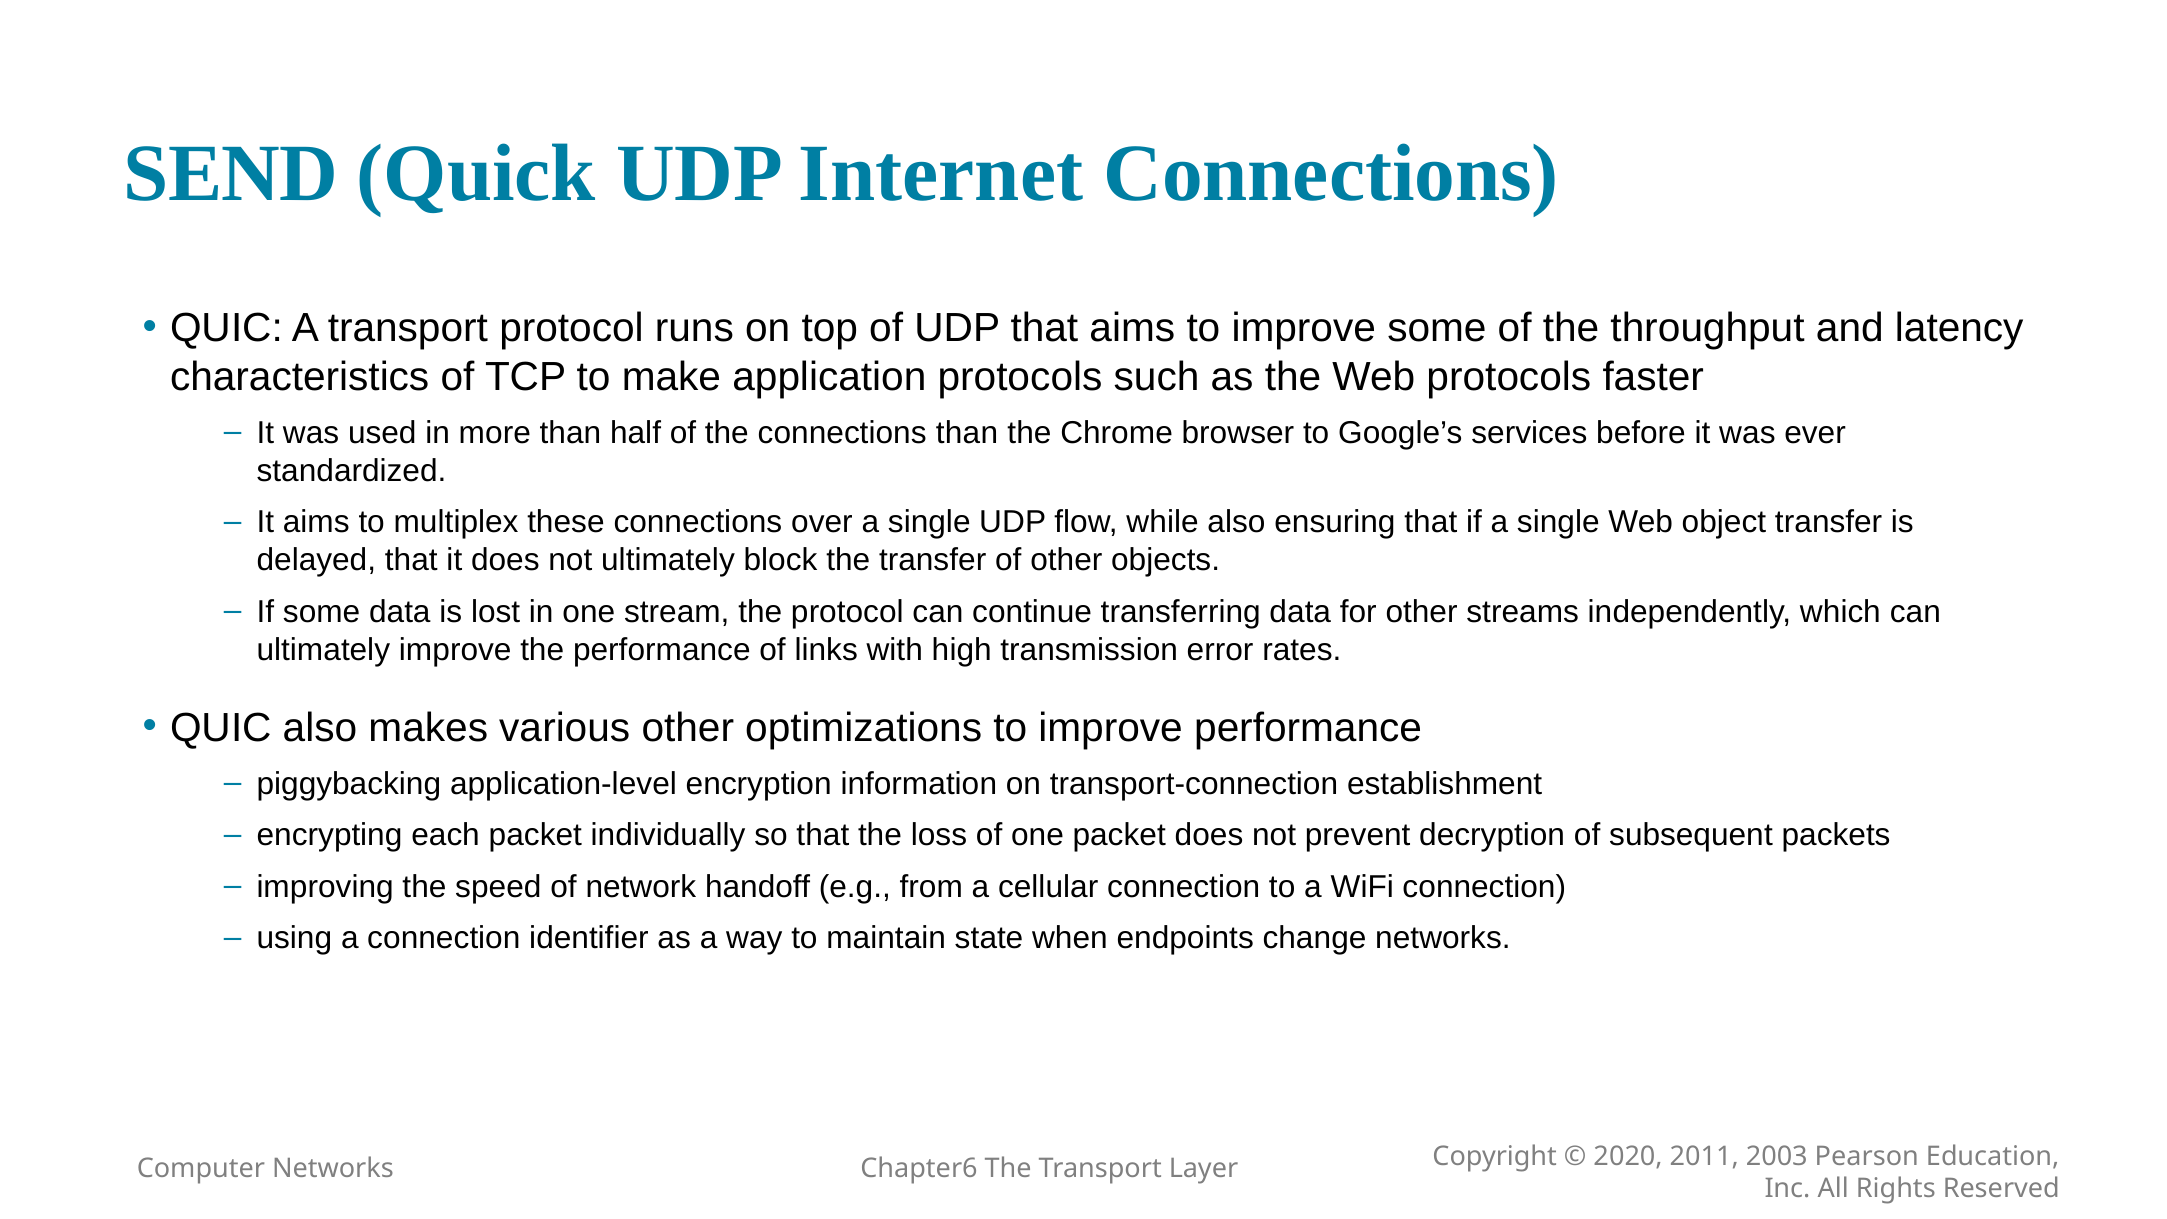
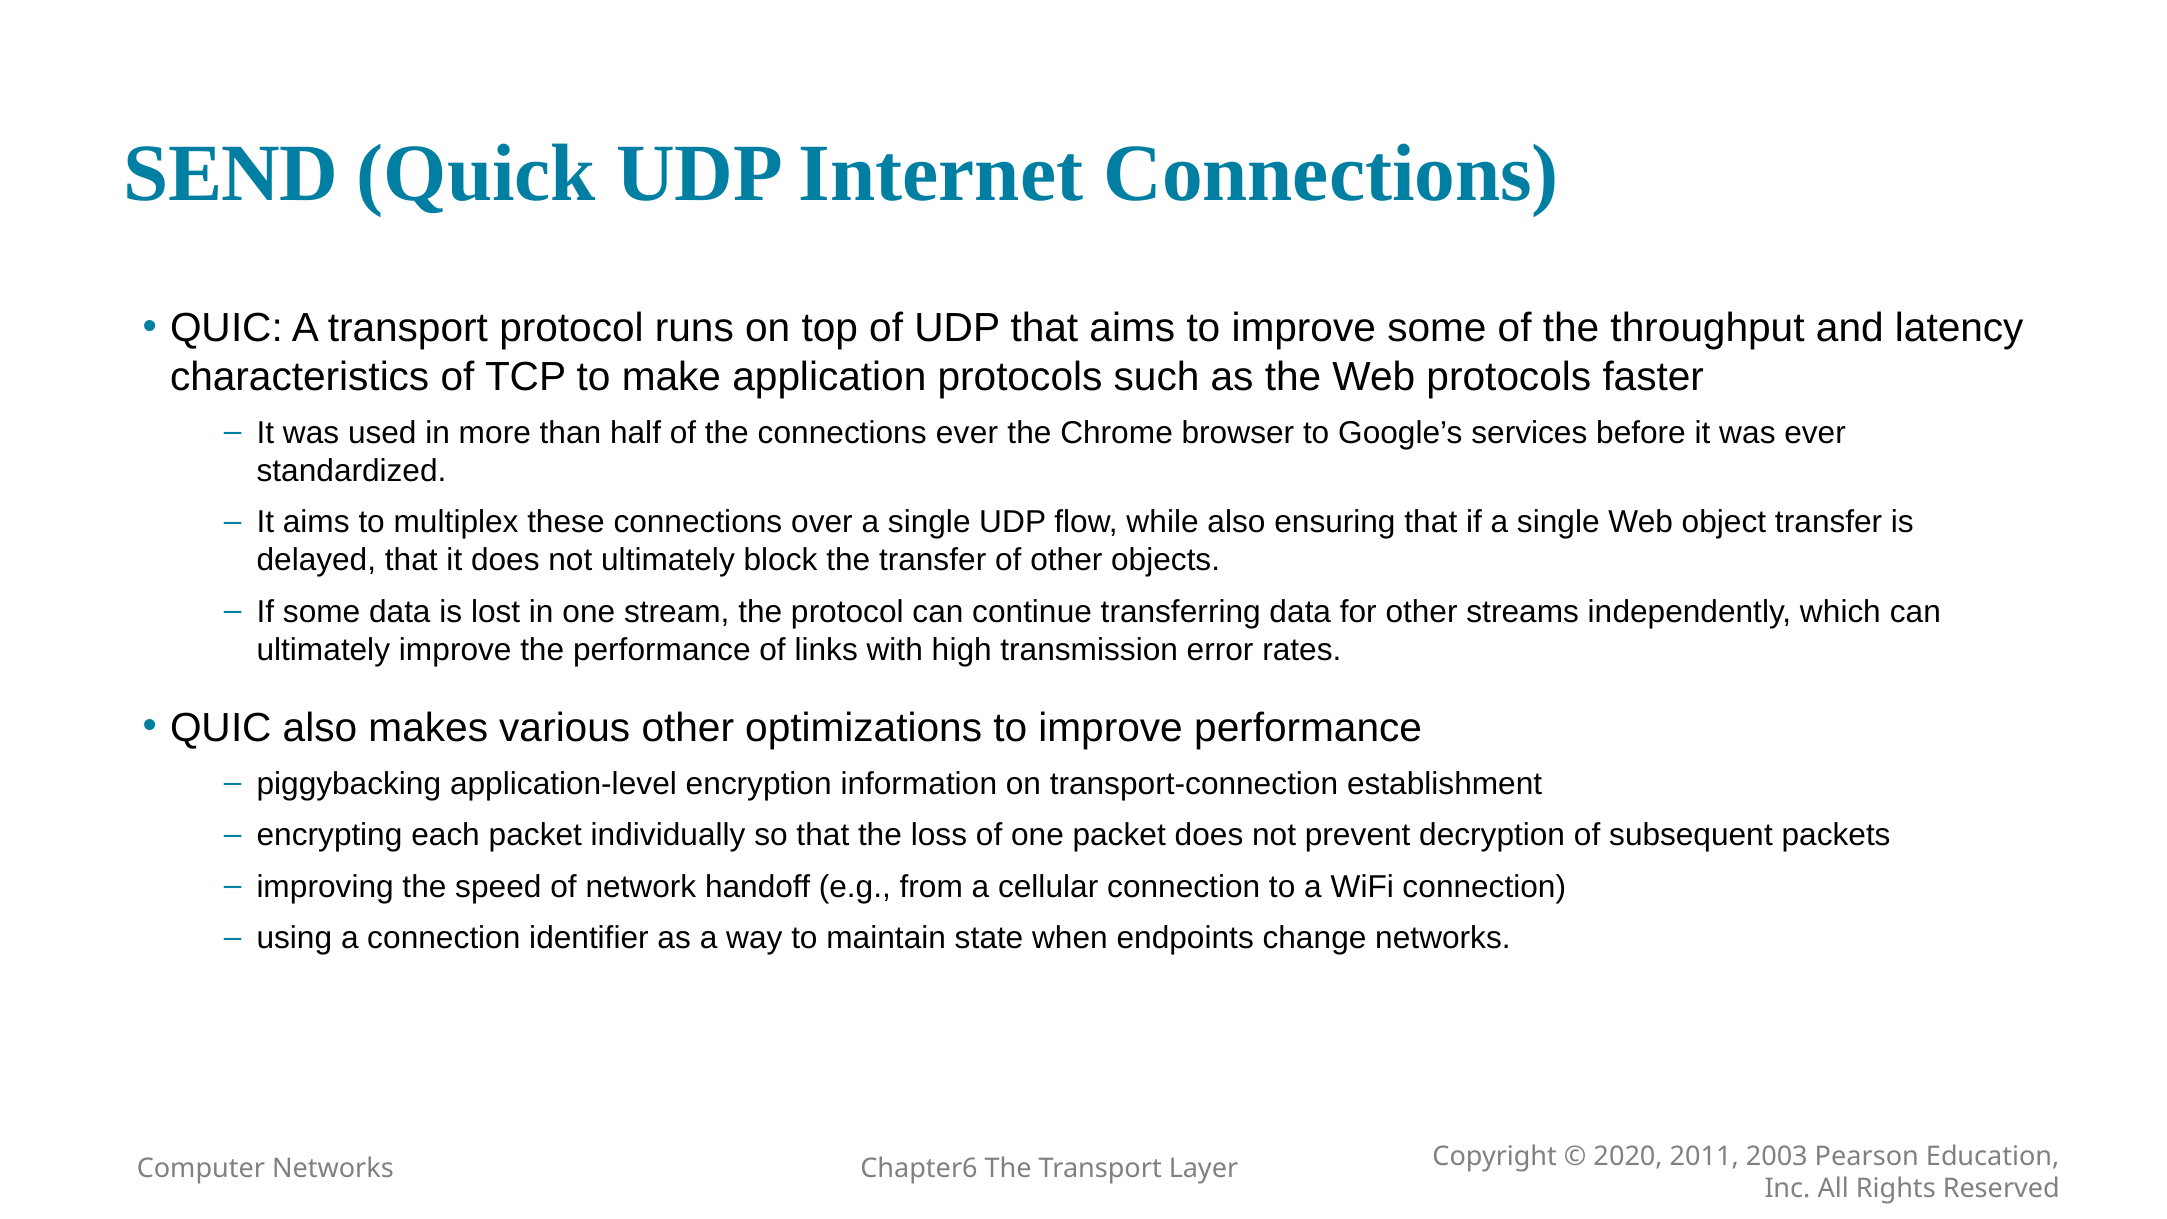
connections than: than -> ever (967, 433)
